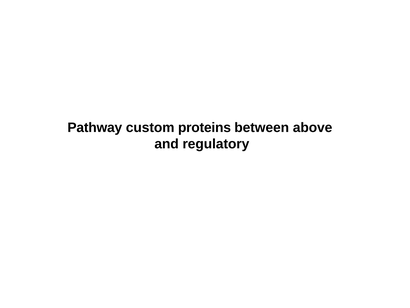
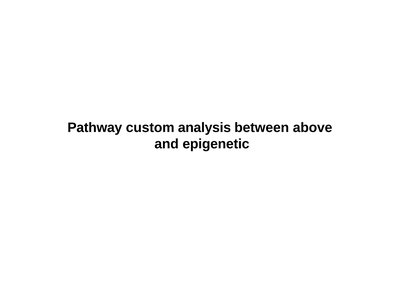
proteins: proteins -> analysis (204, 127)
regulatory: regulatory -> epigenetic (216, 144)
